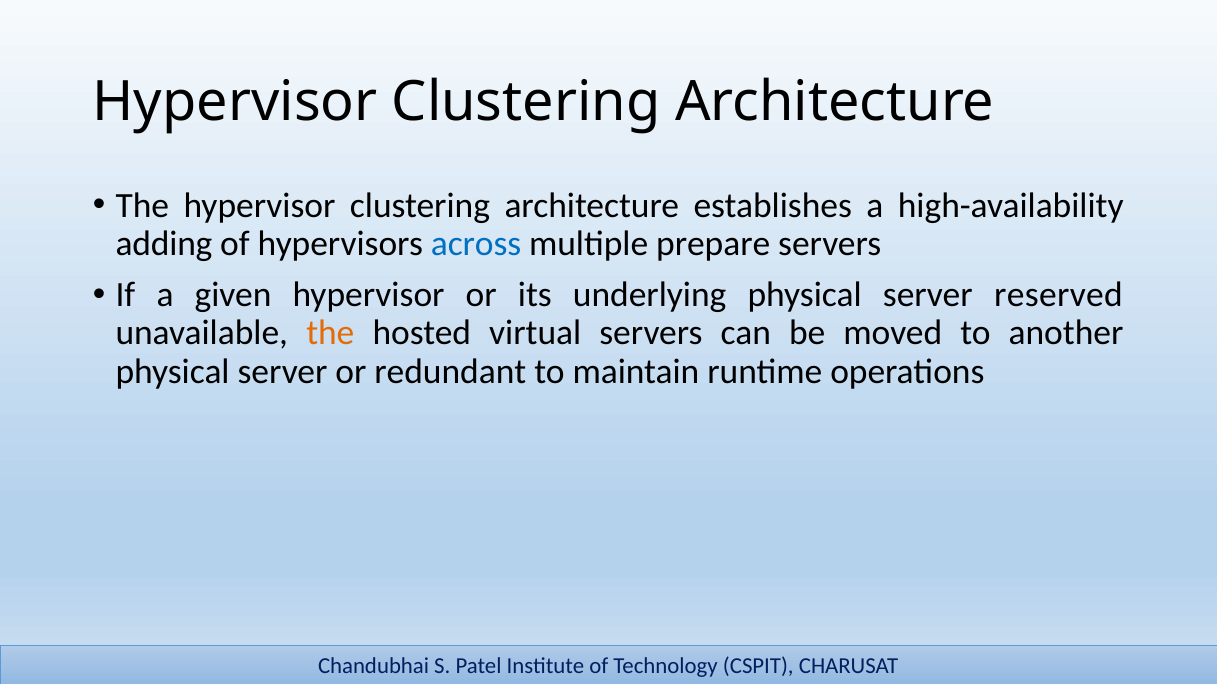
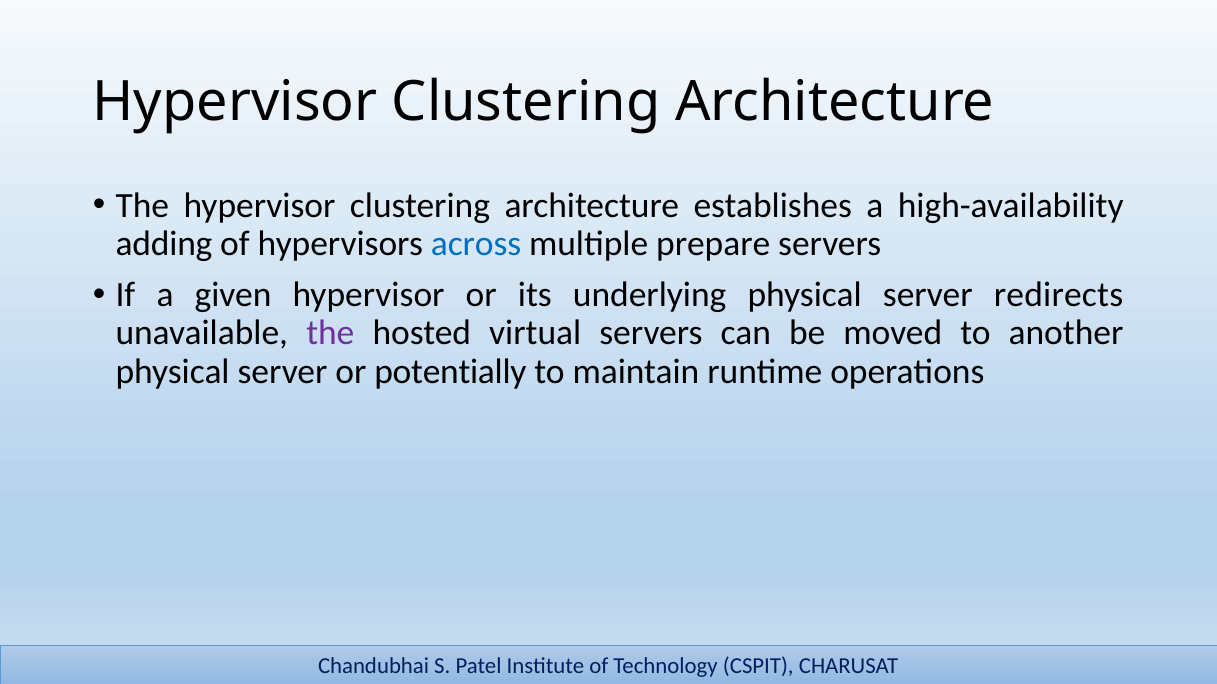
reserved: reserved -> redirects (1059, 295)
the colour: orange -> purple (330, 333)
redundant: redundant -> potentially (450, 372)
